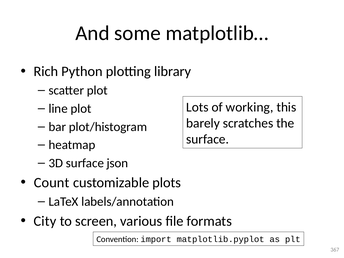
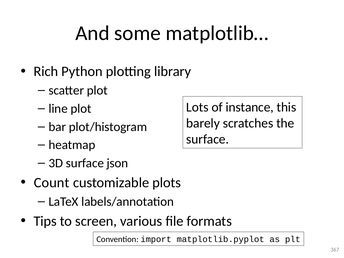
working: working -> instance (250, 107)
City: City -> Tips (45, 221)
